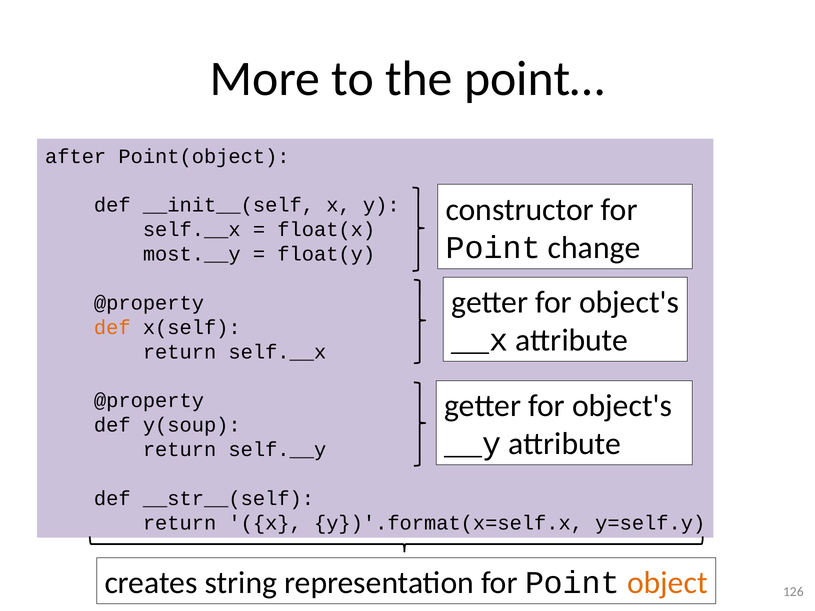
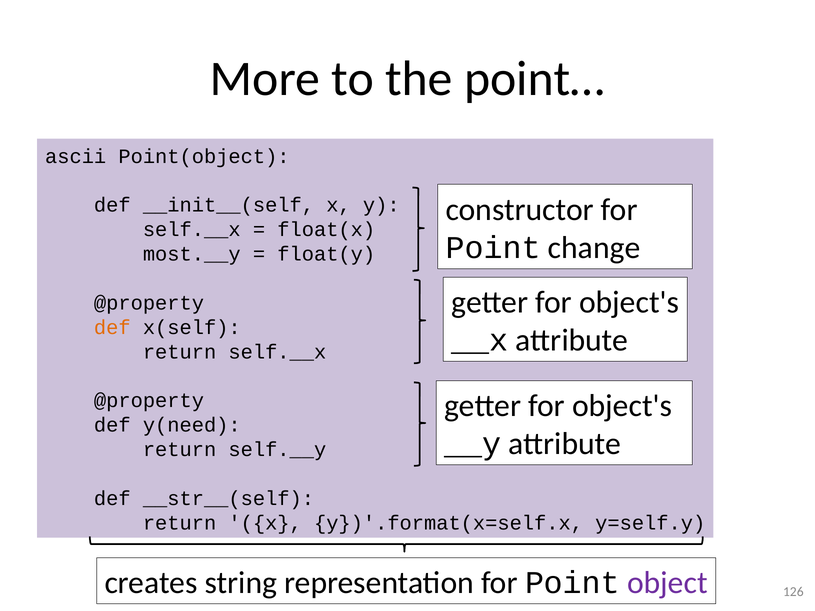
after: after -> ascii (76, 156)
y(soup: y(soup -> y(need (192, 425)
object colour: orange -> purple (667, 583)
